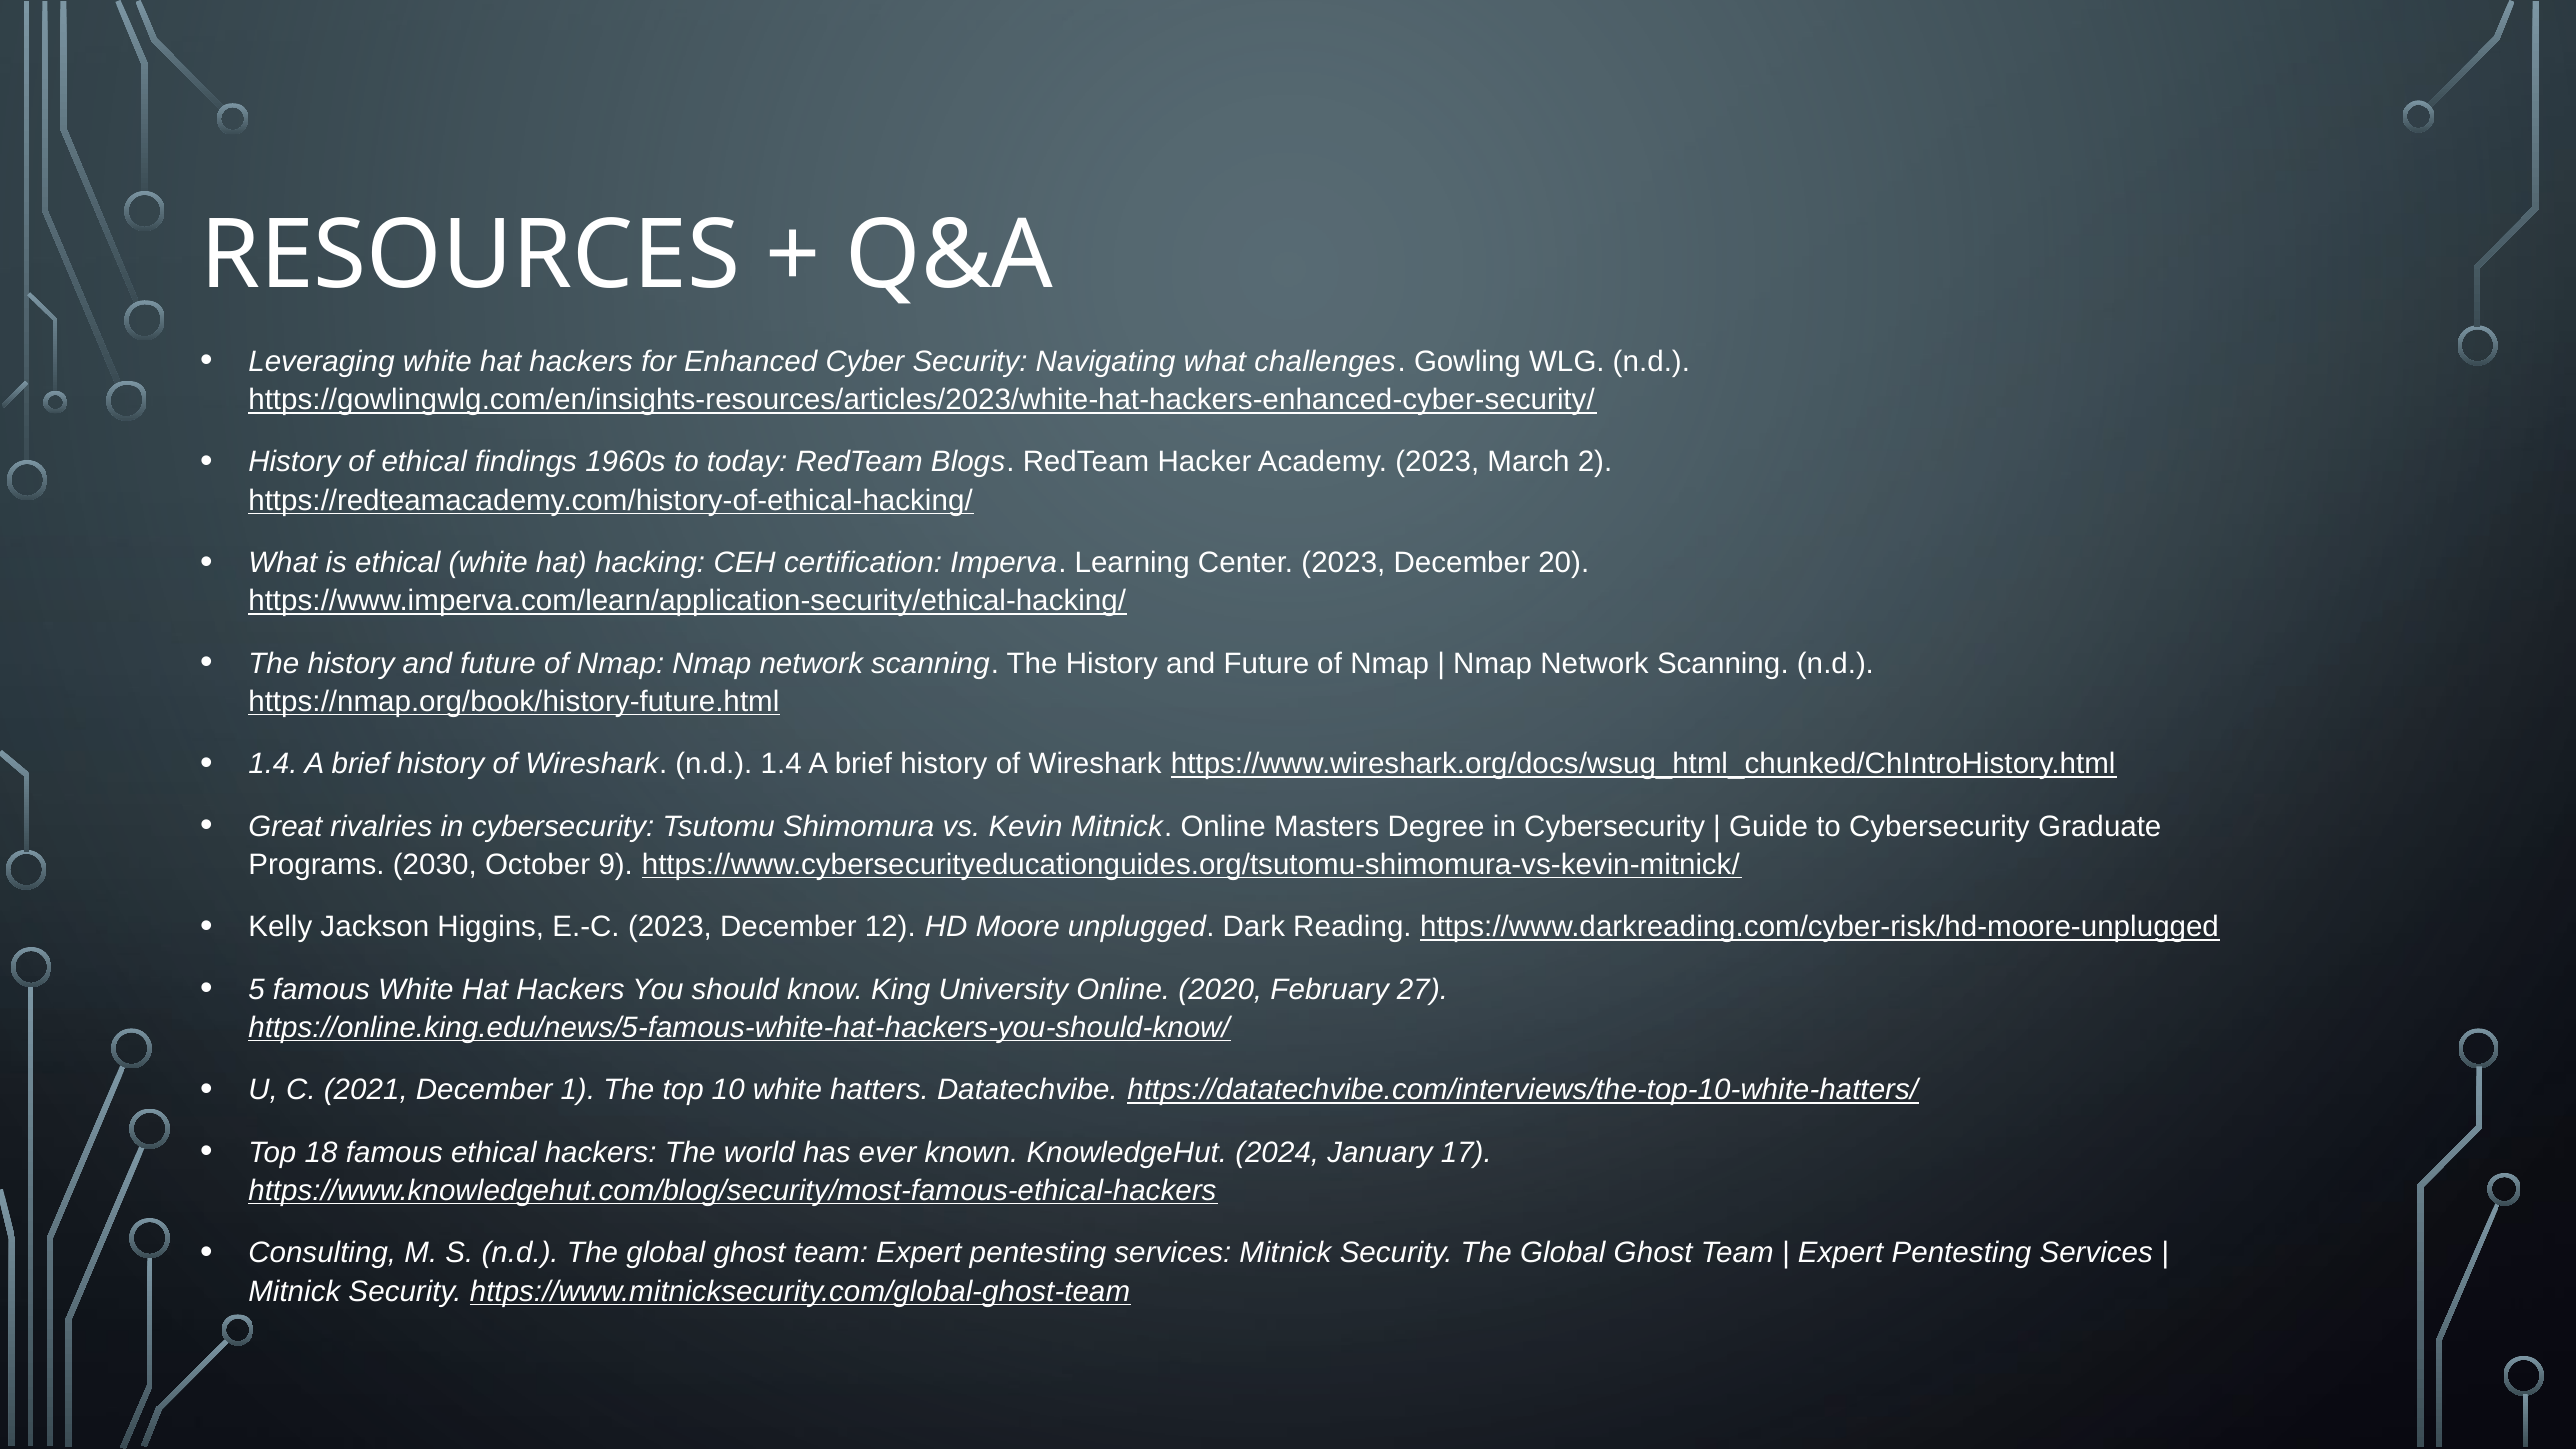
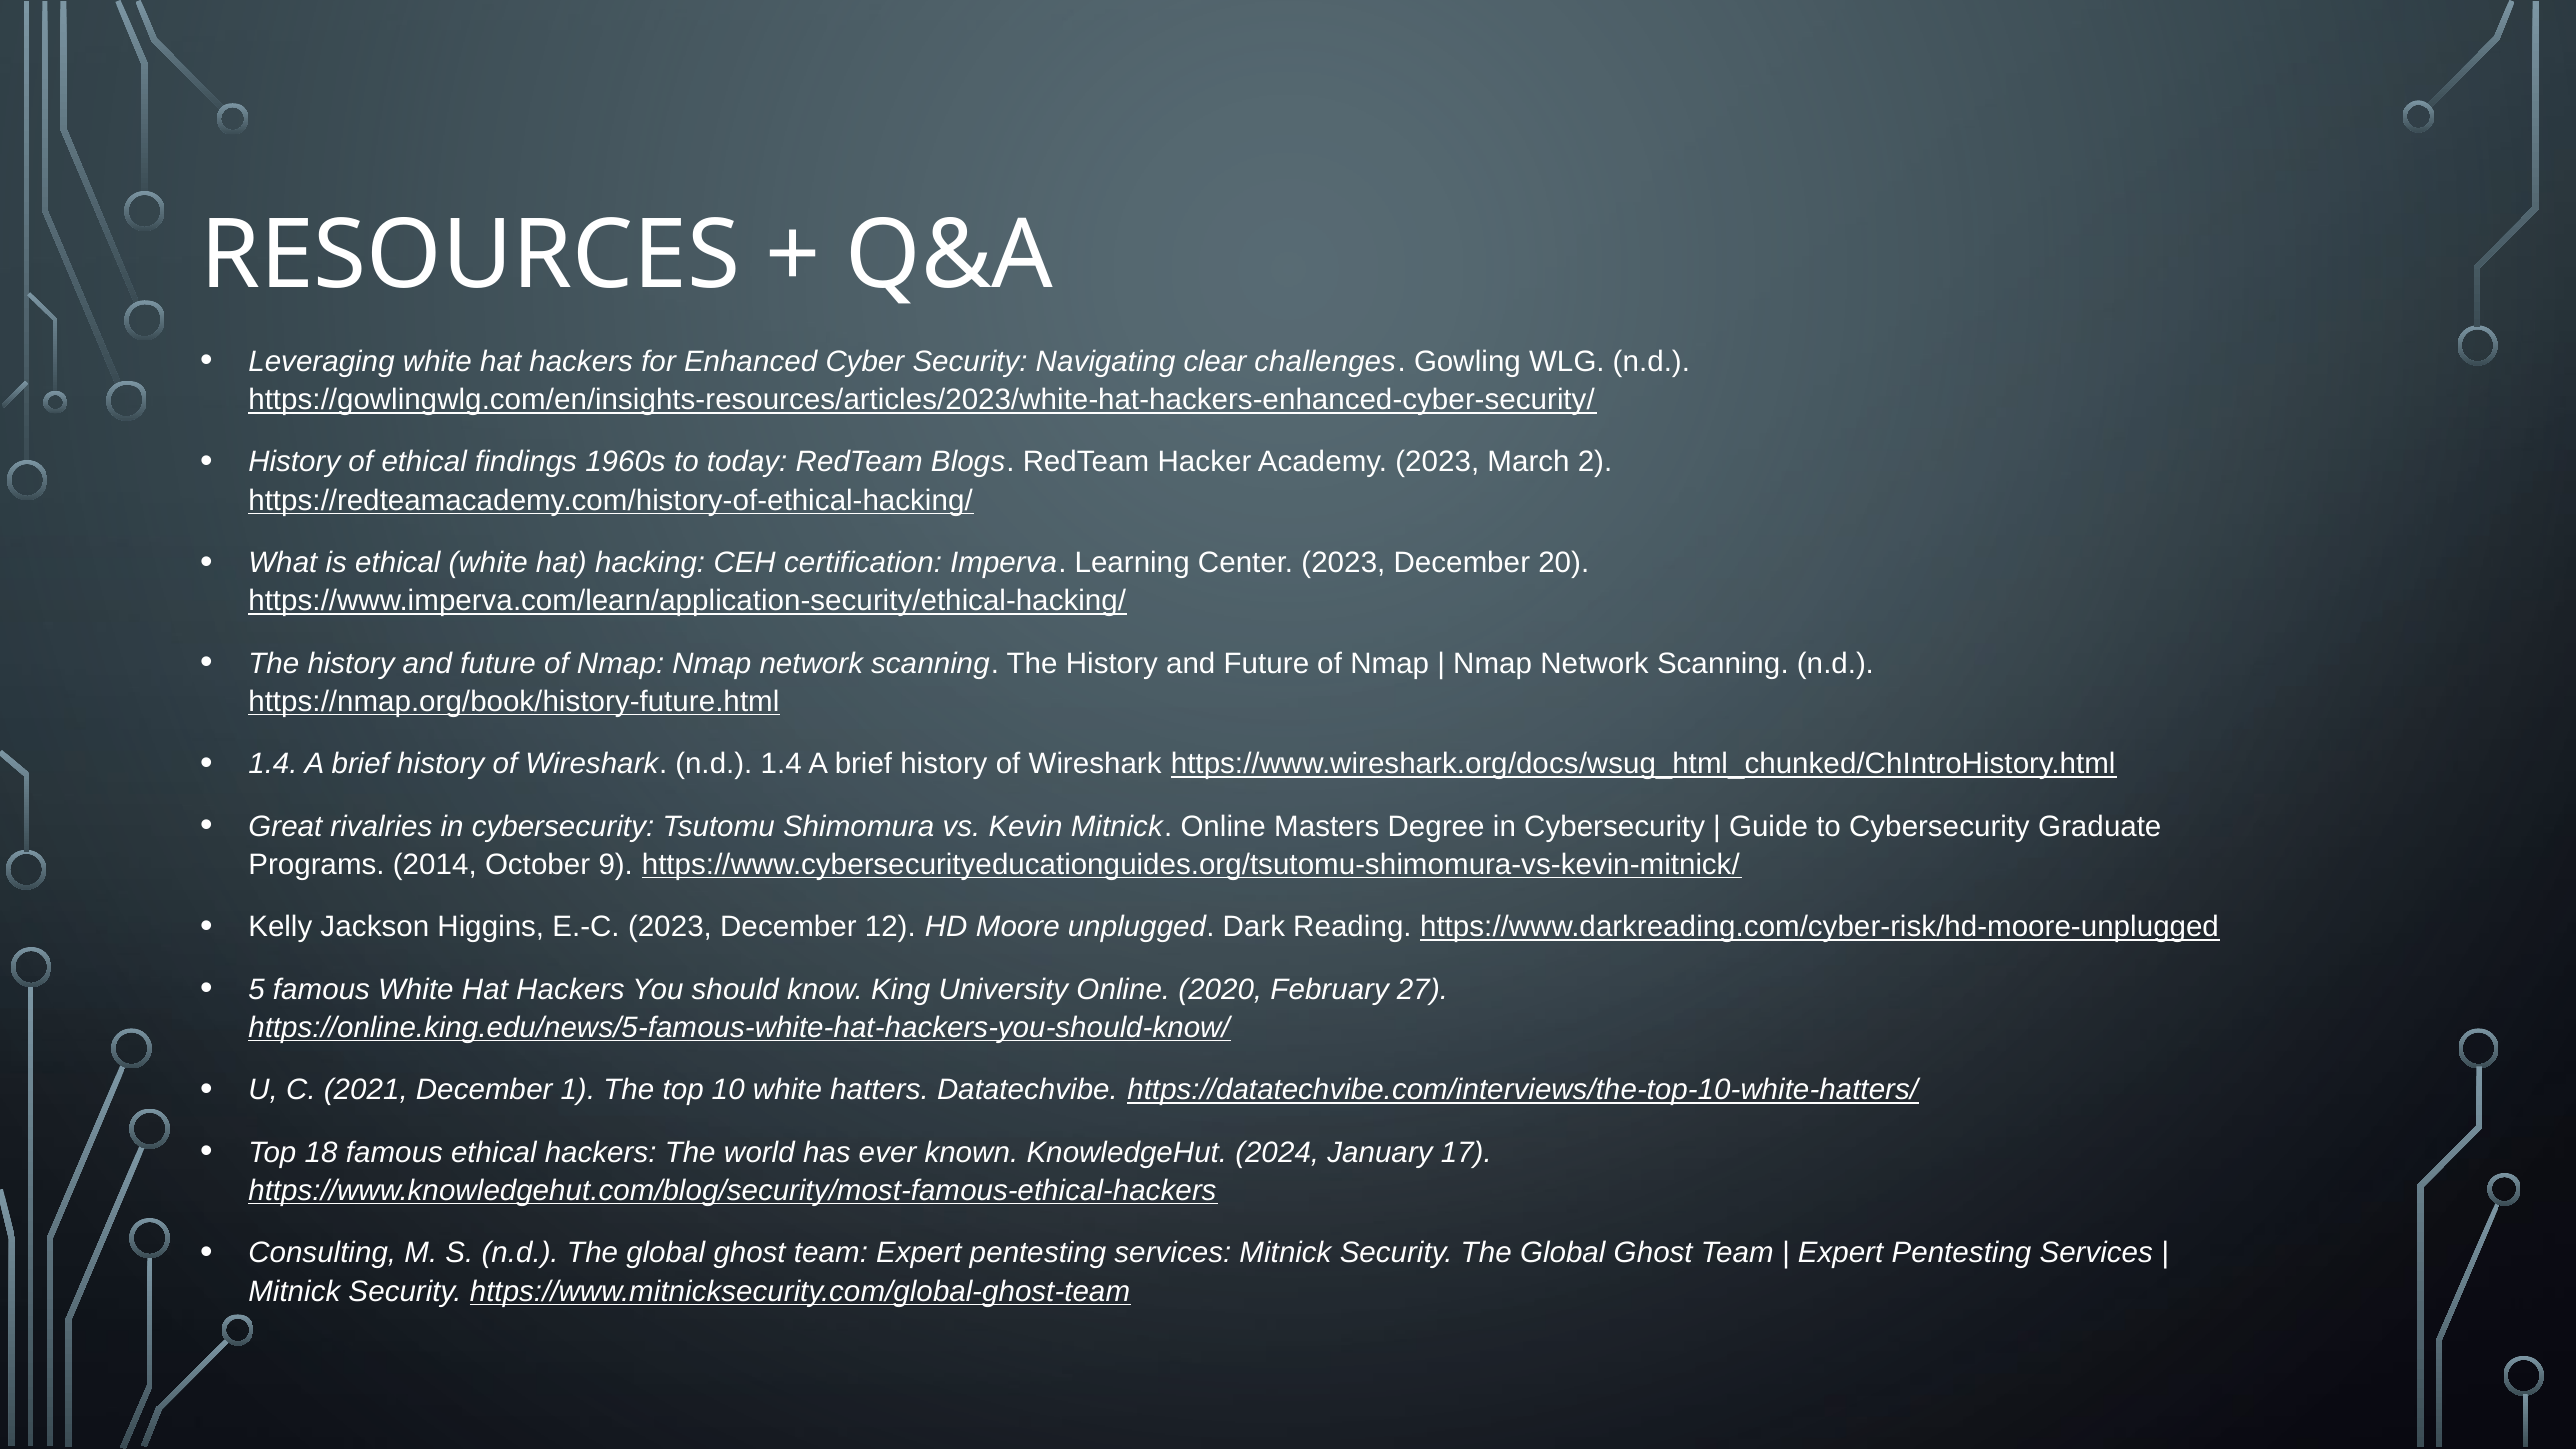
Navigating what: what -> clear (1215, 362)
2030: 2030 -> 2014 (435, 865)
